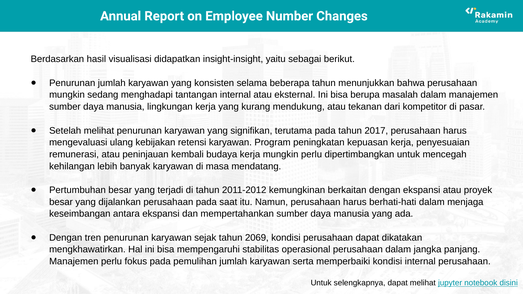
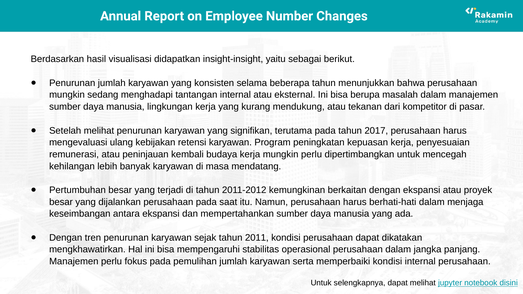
2069: 2069 -> 2011 (257, 238)
